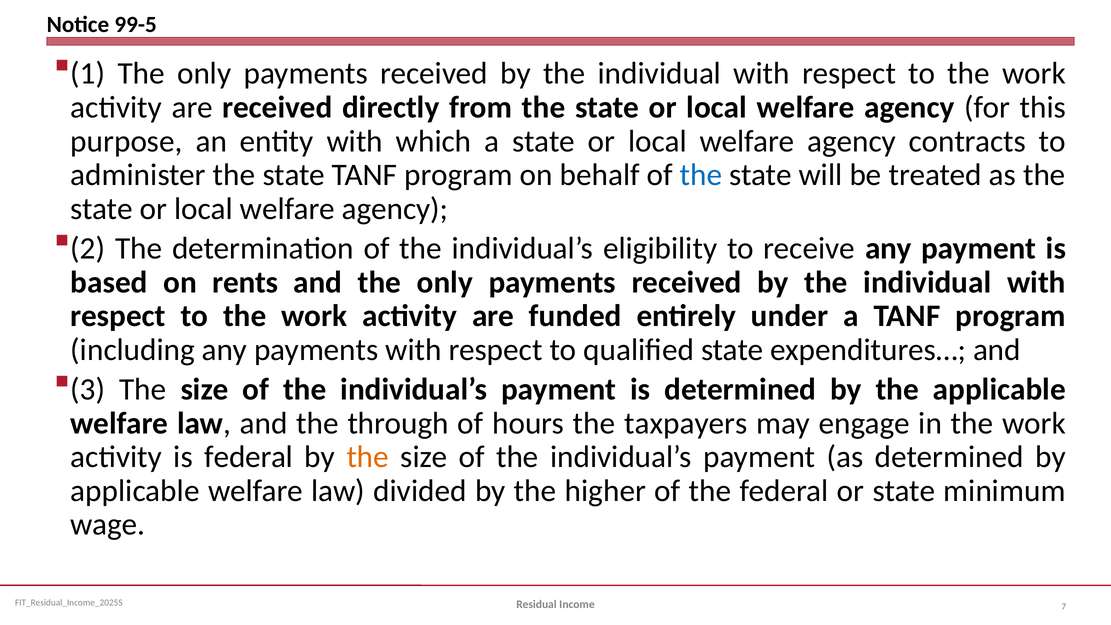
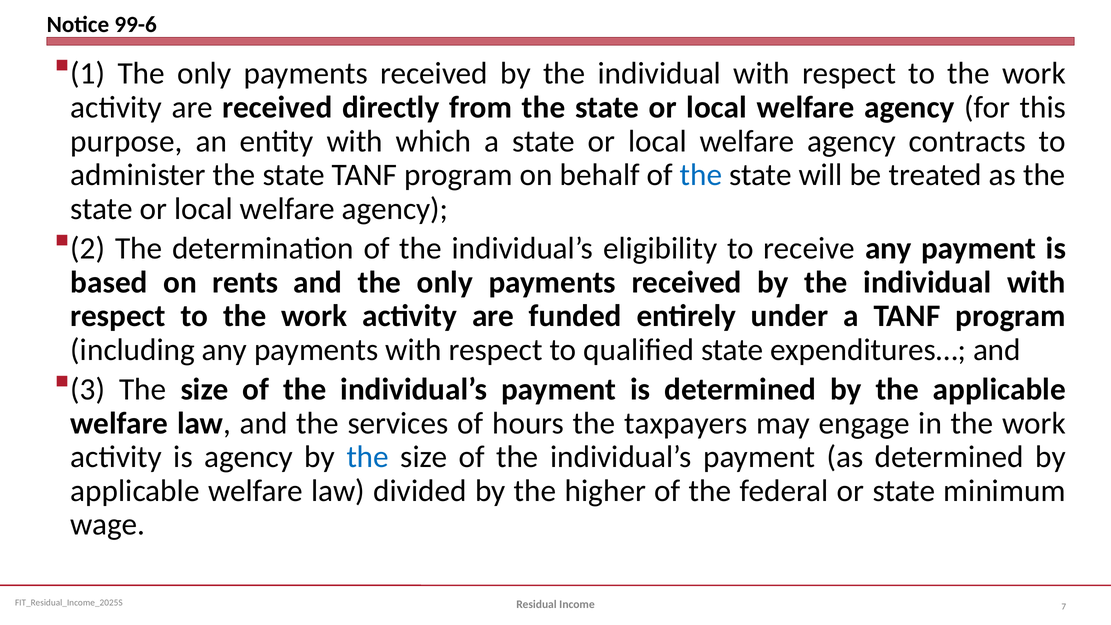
99-5: 99-5 -> 99-6 (136, 25)
through: through -> services (398, 423)
is federal: federal -> agency (249, 457)
the colour: orange -> blue (368, 457)
